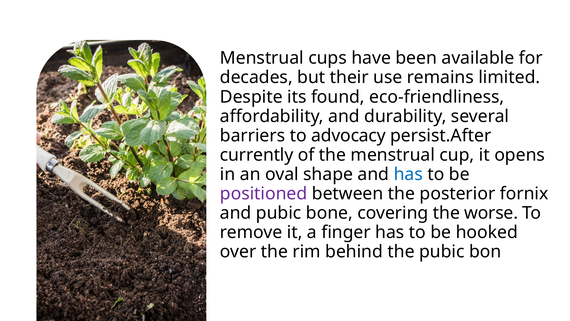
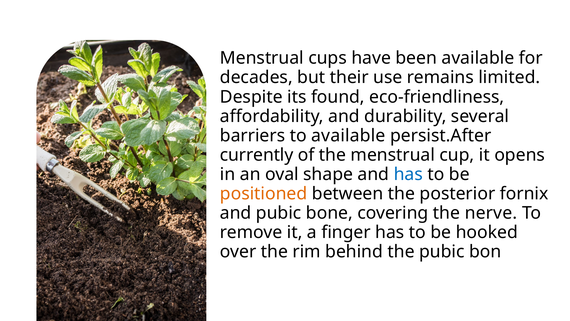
to advocacy: advocacy -> available (348, 135)
positioned colour: purple -> orange (264, 193)
worse: worse -> nerve (491, 213)
